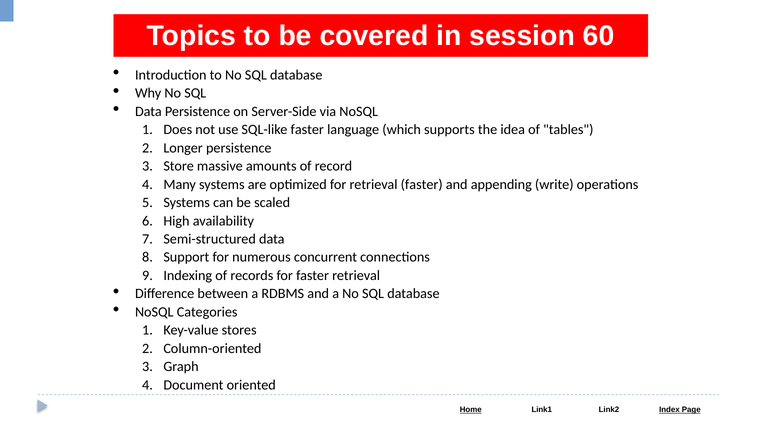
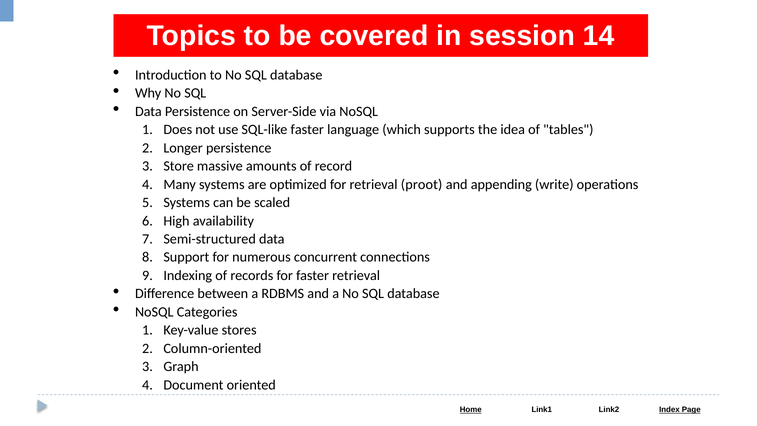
60: 60 -> 14 (599, 36)
retrieval faster: faster -> proot (422, 184)
